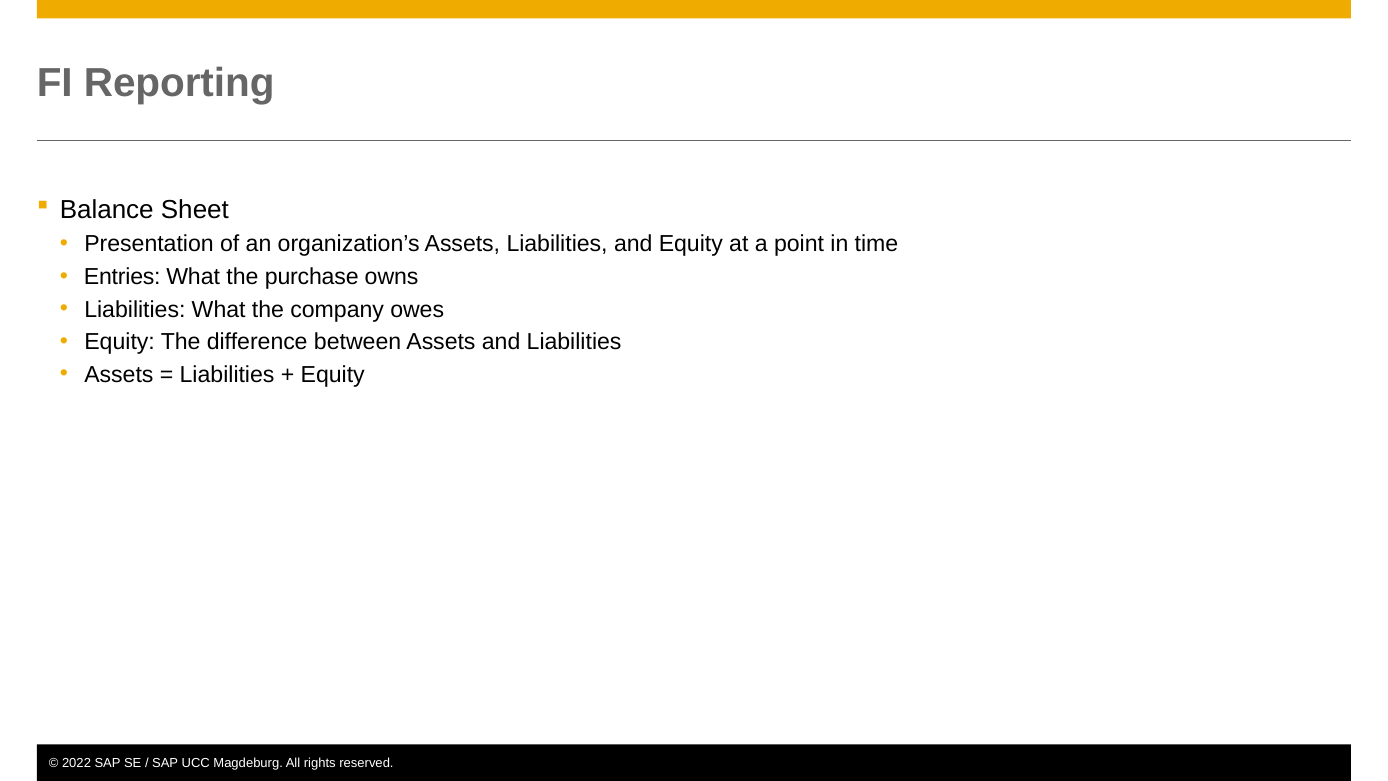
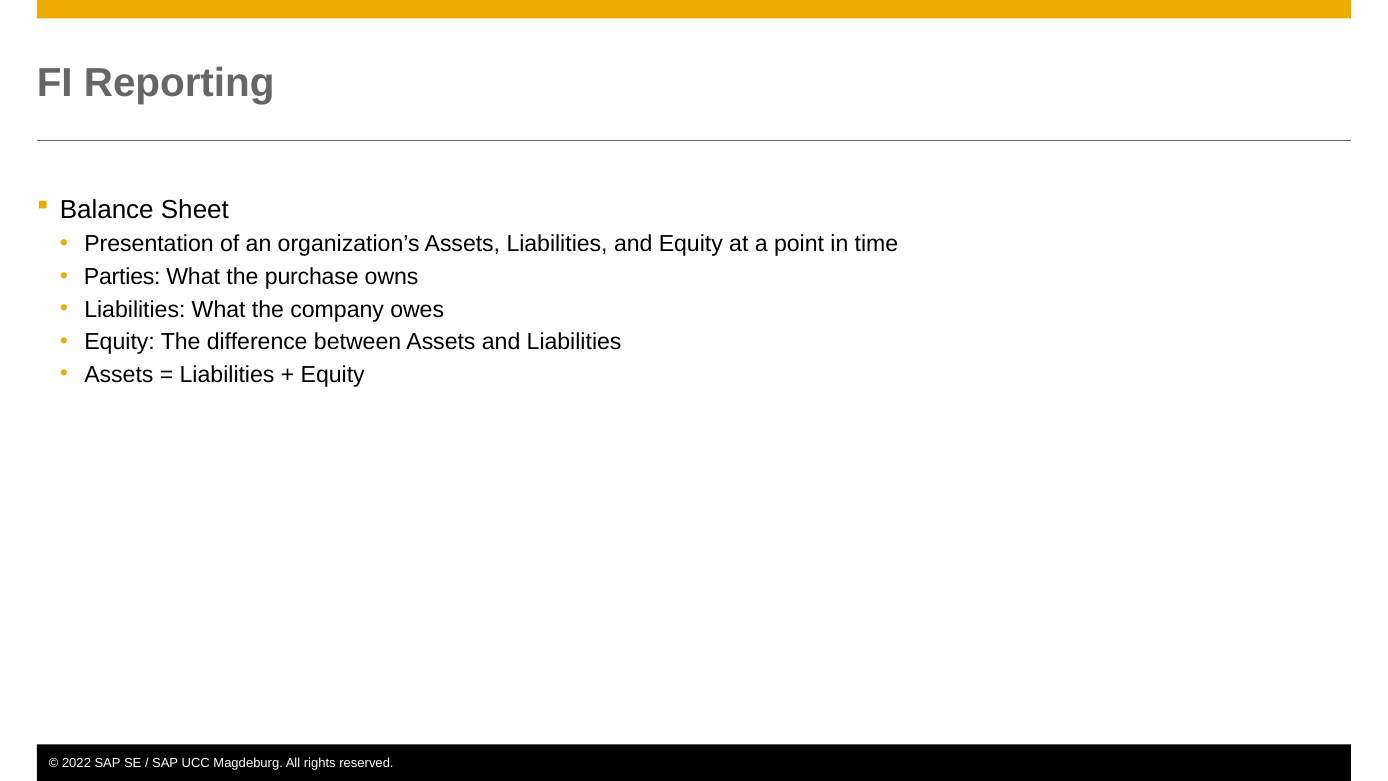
Entries: Entries -> Parties (122, 277)
